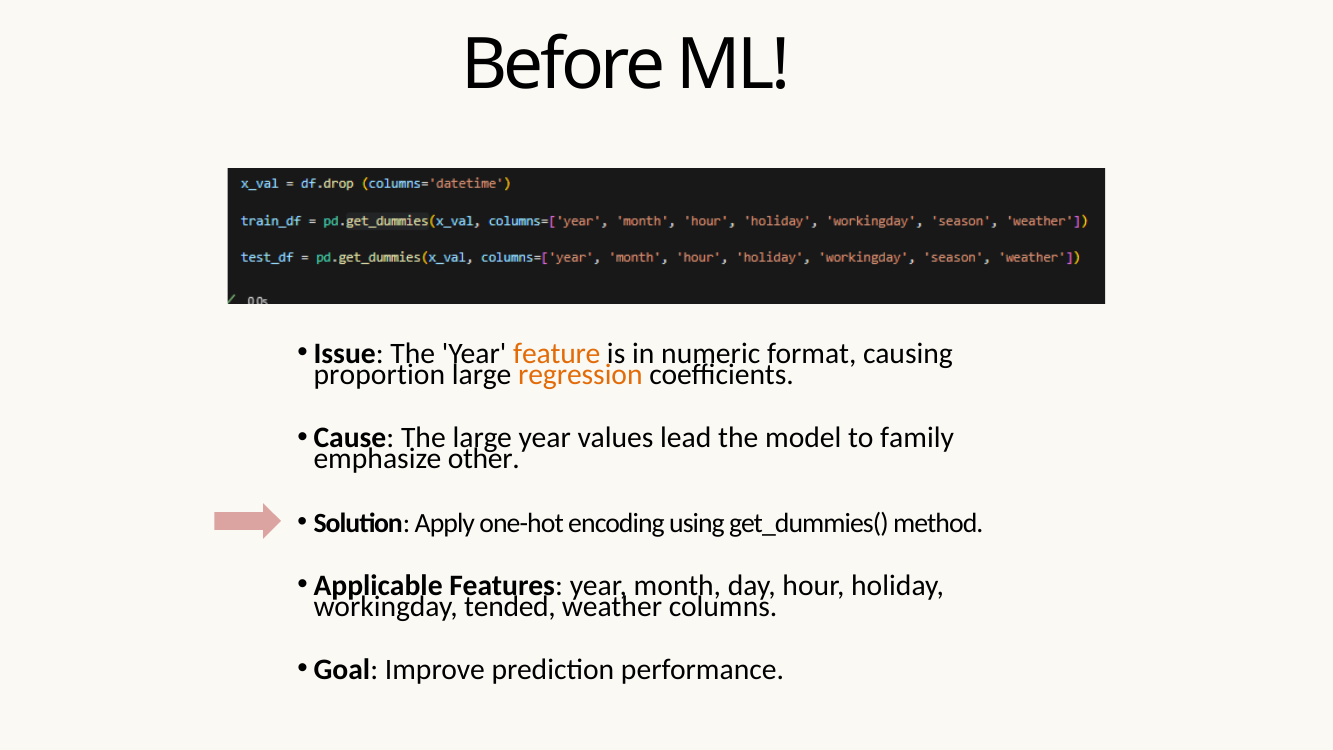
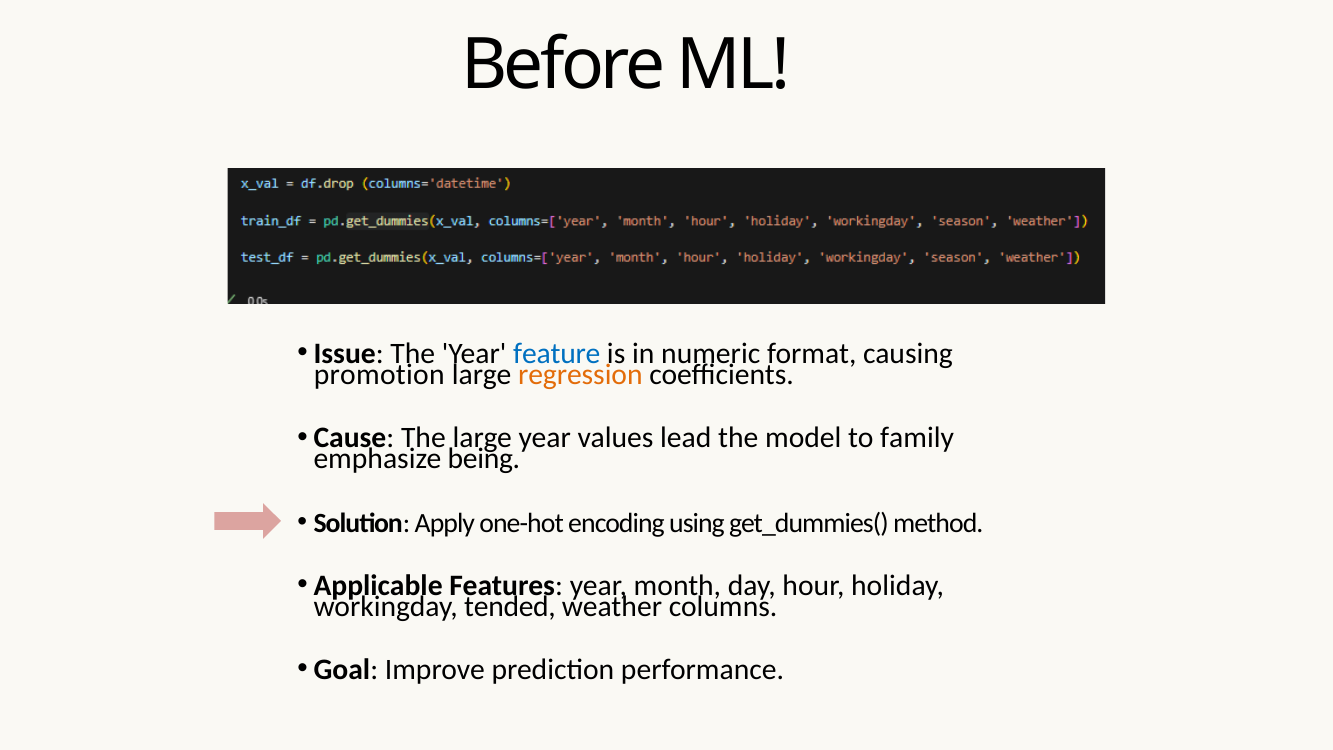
feature colour: orange -> blue (557, 354)
proportion: proportion -> promotion (379, 375)
other: other -> being (484, 459)
